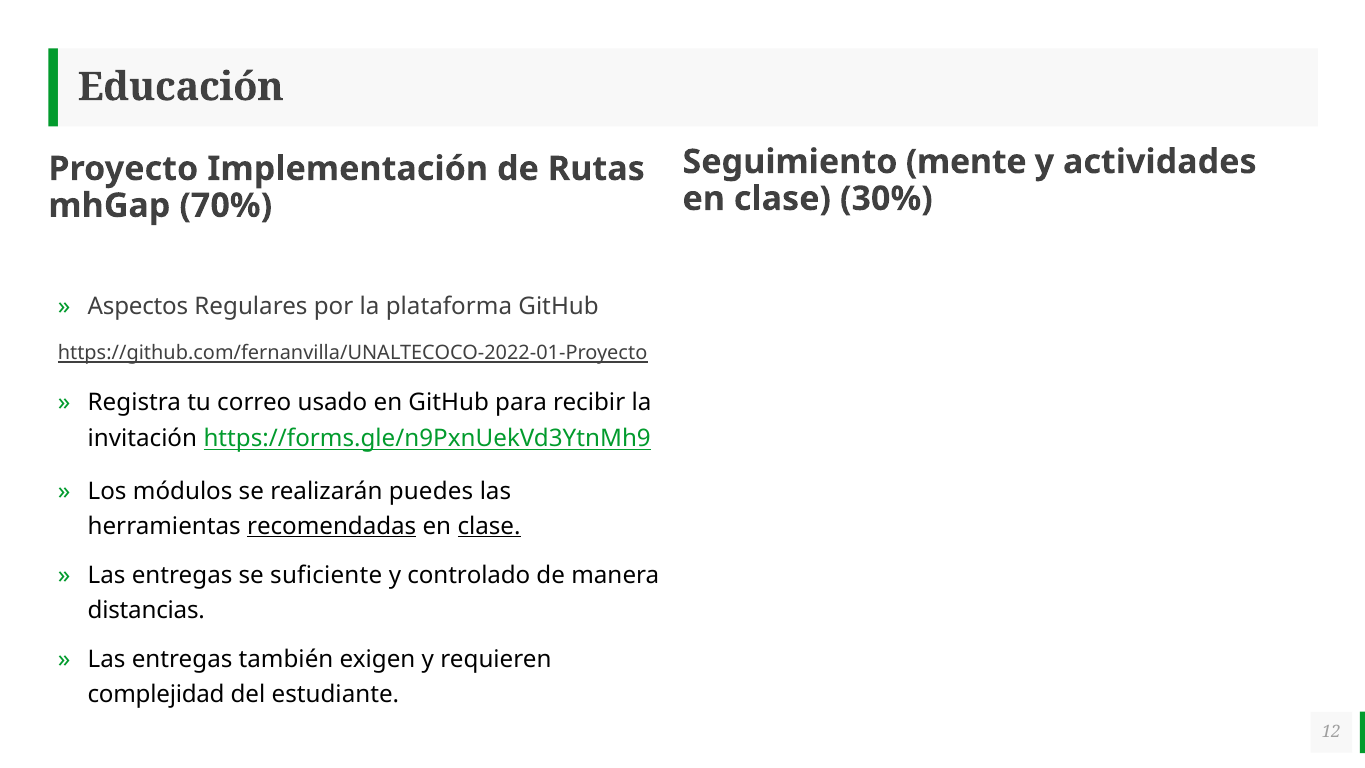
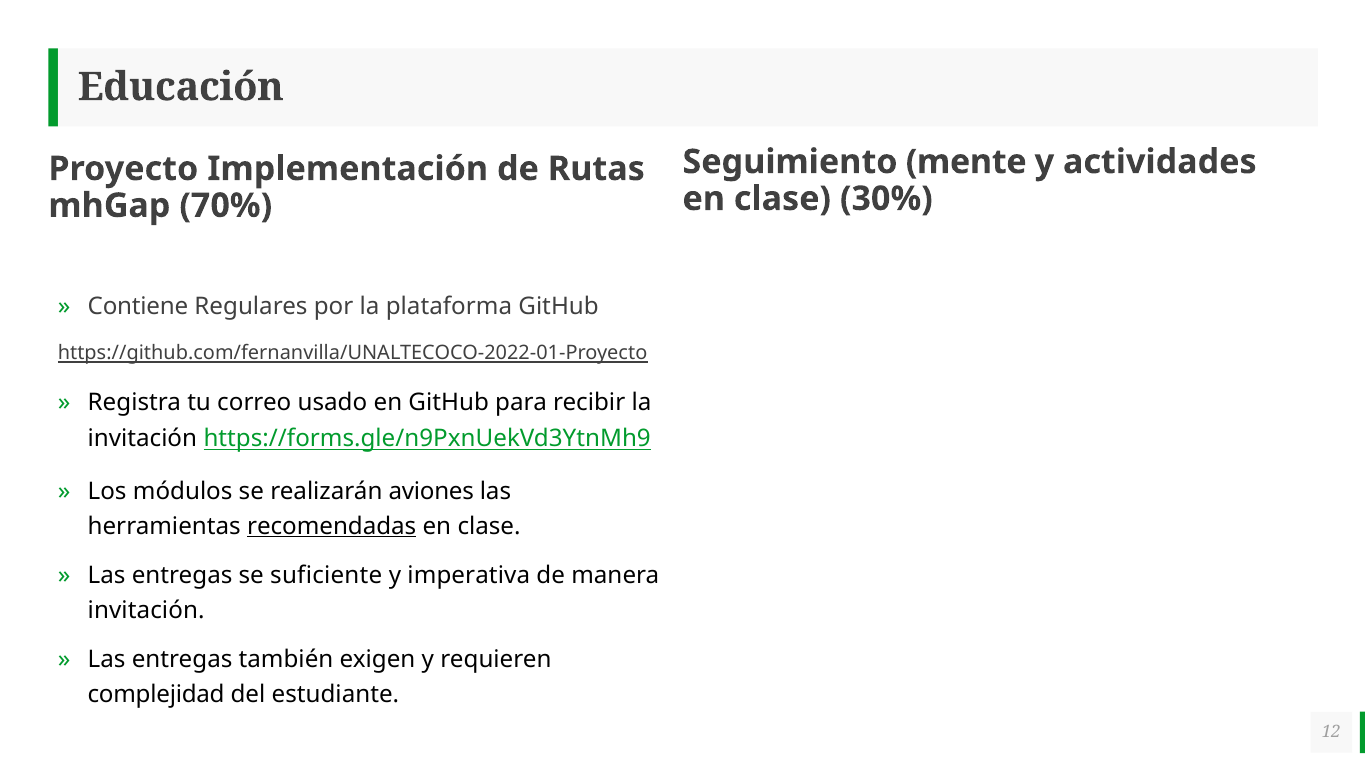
Aspectos: Aspectos -> Contiene (138, 307)
puedes: puedes -> aviones (431, 491)
clase underline: present -> none (489, 526)
controlado: controlado -> imperativa (469, 575)
distancias: distancias -> invitación (146, 610)
